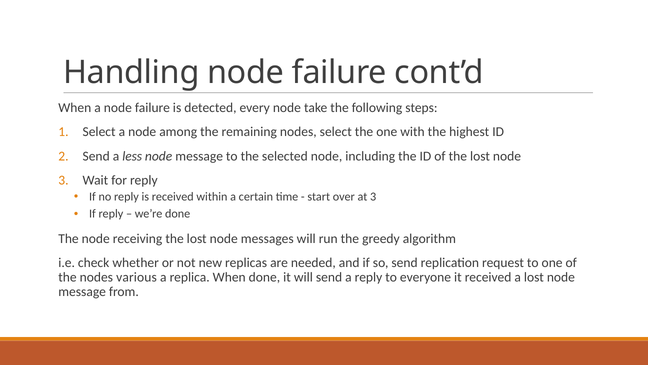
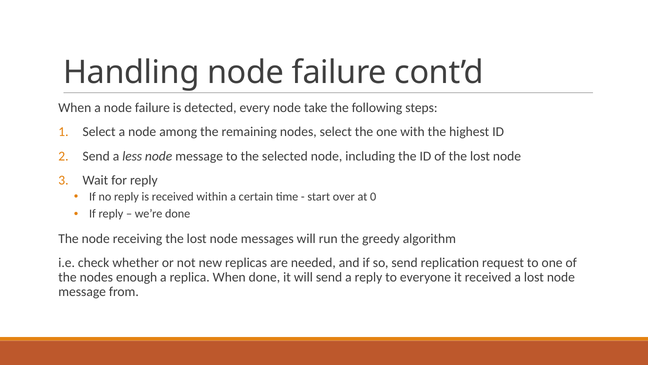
at 3: 3 -> 0 (373, 196)
various: various -> enough (137, 277)
